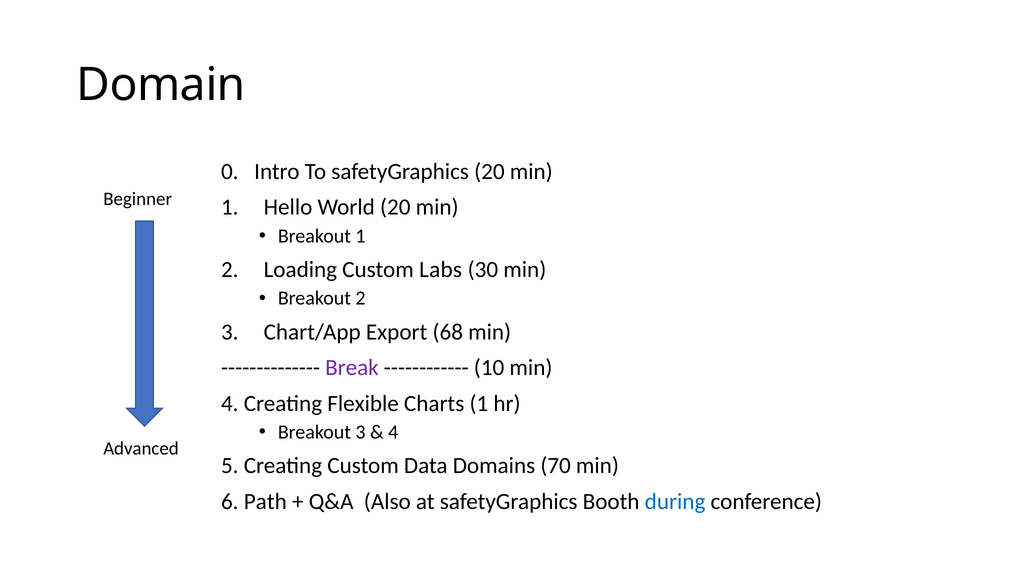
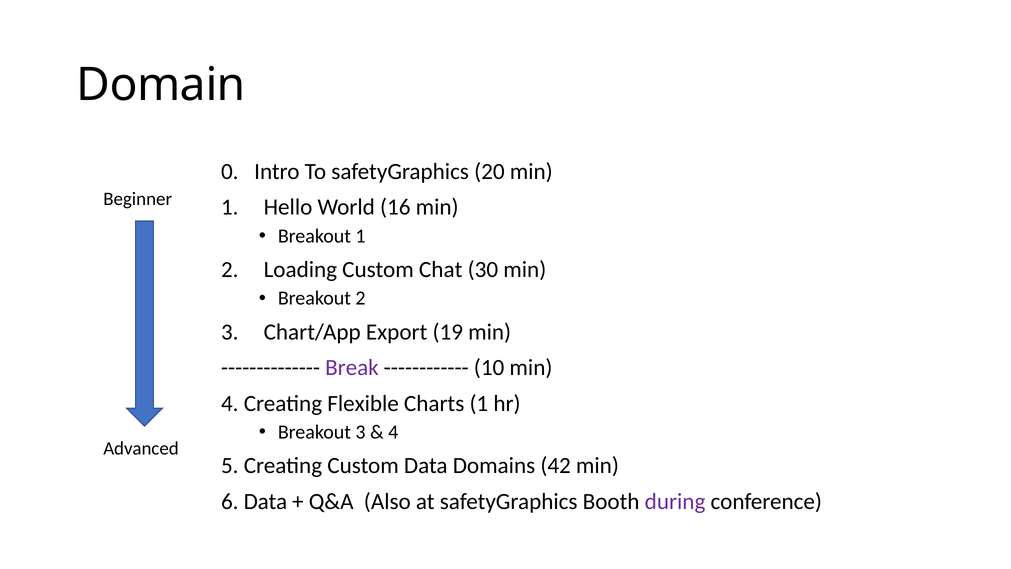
World 20: 20 -> 16 (395, 207)
Labs: Labs -> Chat (441, 270)
68: 68 -> 19 (448, 332)
70: 70 -> 42 (556, 466)
6 Path: Path -> Data (265, 501)
during colour: blue -> purple (675, 501)
